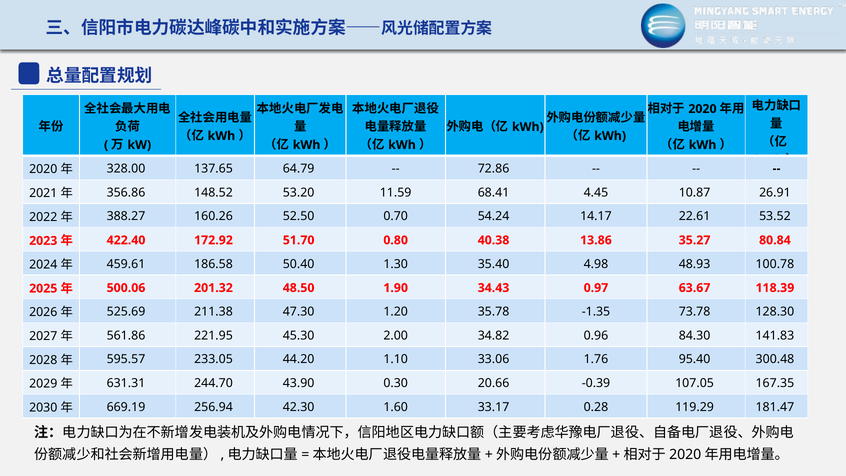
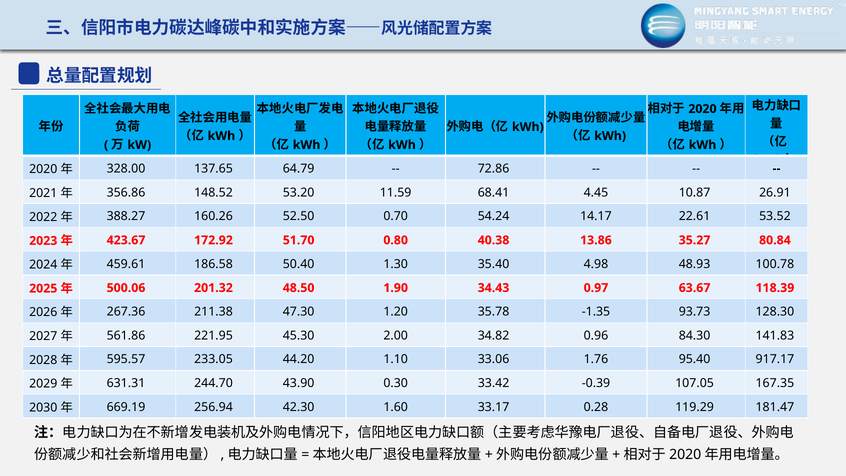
422.40: 422.40 -> 423.67 (126, 240)
525.69: 525.69 -> 267.36 (126, 312)
73.78: 73.78 -> 93.73 (695, 312)
300.48: 300.48 -> 917.17 (775, 359)
20.66: 20.66 -> 33.42 (494, 383)
